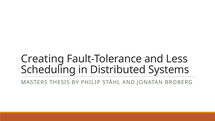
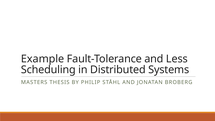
Creating: Creating -> Example (43, 59)
